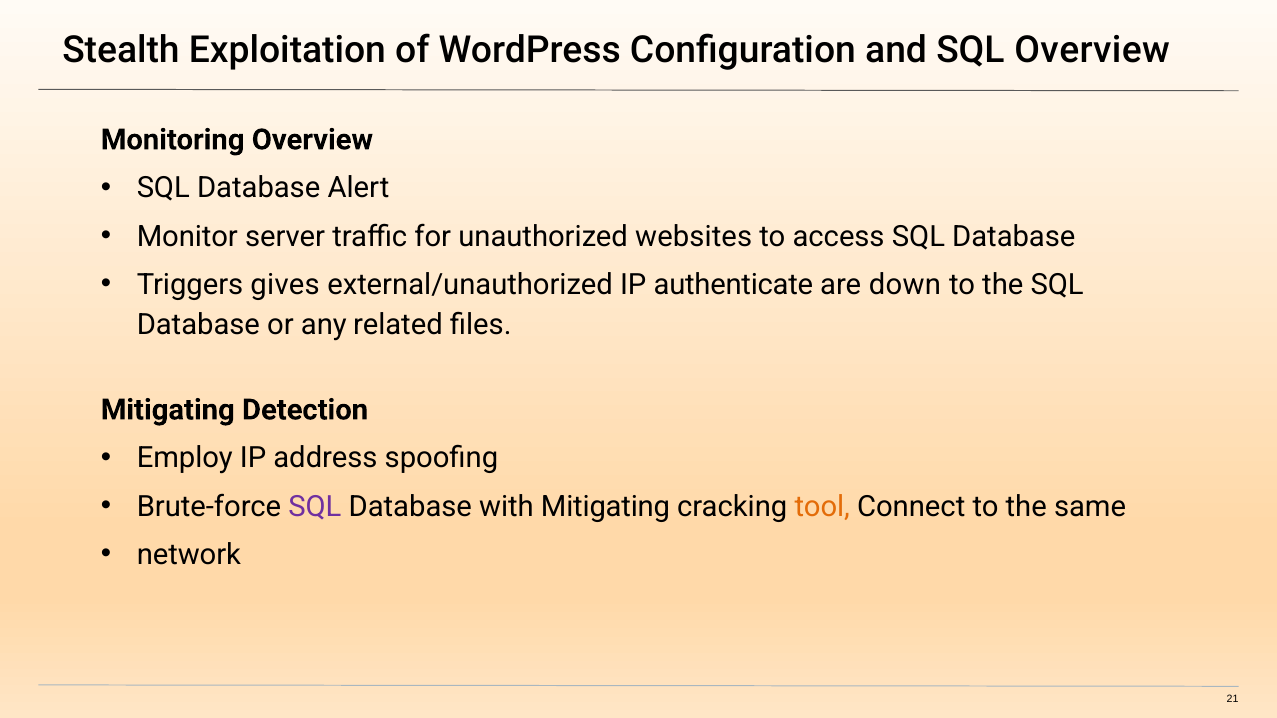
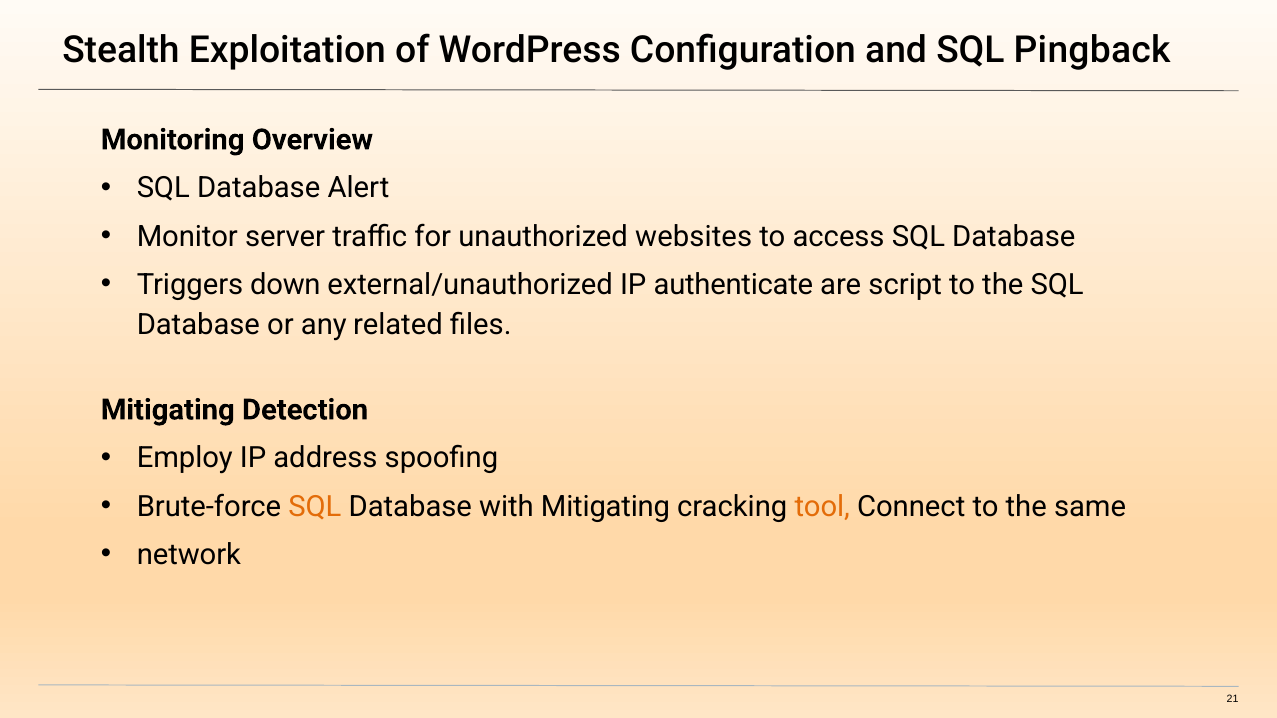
SQL Overview: Overview -> Pingback (1092, 50)
gives: gives -> down (285, 285)
down: down -> script (905, 285)
SQL colour: purple -> orange (315, 507)
